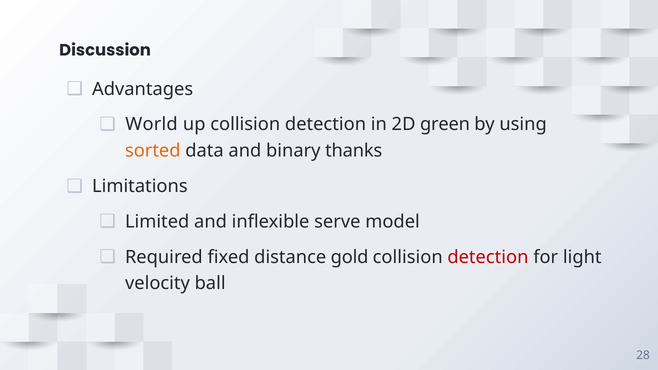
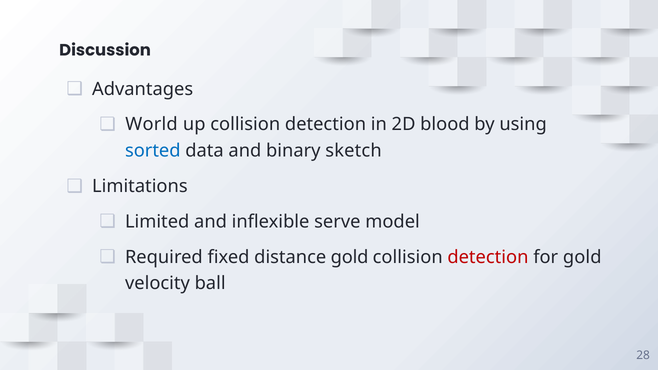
green: green -> blood (445, 124)
sorted colour: orange -> blue (153, 151)
thanks: thanks -> sketch (354, 151)
for light: light -> gold (582, 257)
